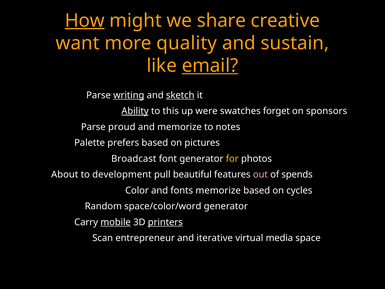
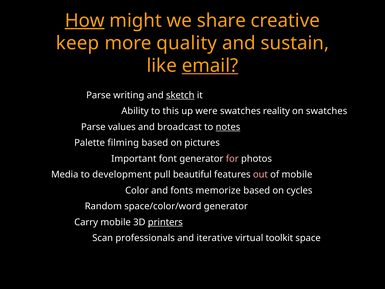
want: want -> keep (78, 43)
writing underline: present -> none (129, 95)
Ability underline: present -> none (135, 111)
forget: forget -> reality (276, 111)
on sponsors: sponsors -> swatches (327, 111)
proud: proud -> values (122, 127)
and memorize: memorize -> broadcast (179, 127)
notes underline: none -> present (228, 127)
prefers: prefers -> filming (123, 143)
Broadcast: Broadcast -> Important (134, 159)
for colour: yellow -> pink (232, 159)
About: About -> Media (65, 174)
of spends: spends -> mobile (297, 174)
mobile underline: present -> none (116, 222)
entrepreneur: entrepreneur -> professionals (145, 238)
media: media -> toolkit (279, 238)
